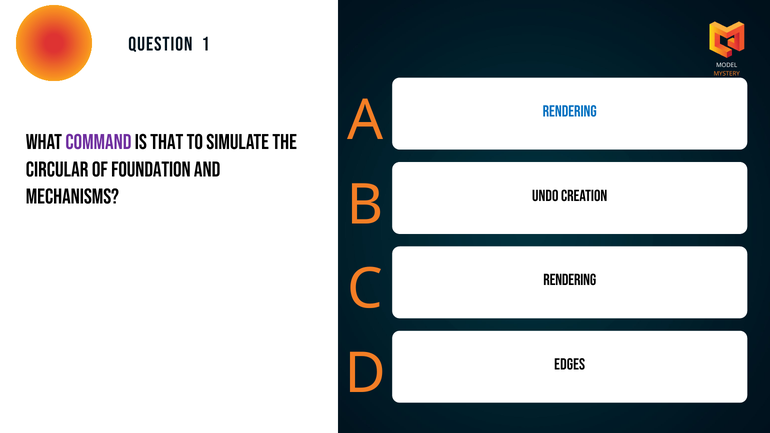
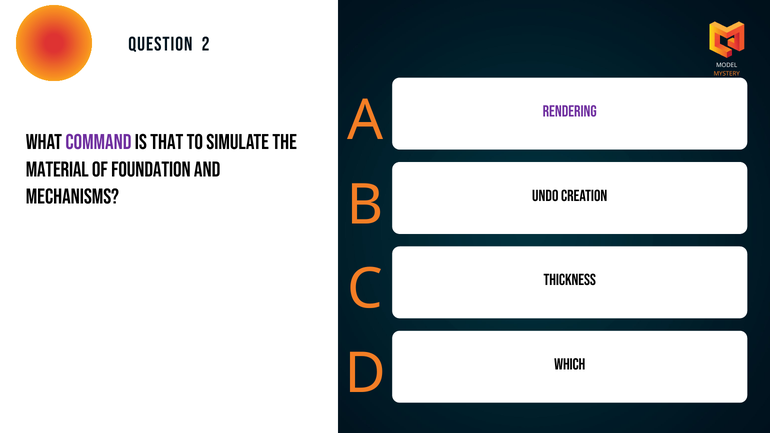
1: 1 -> 2 (206, 44)
Rendering colour: blue -> purple (570, 111)
circular: circular -> material (57, 170)
Rendering: Rendering -> Thickness (570, 280)
Edges: Edges -> Which (570, 365)
